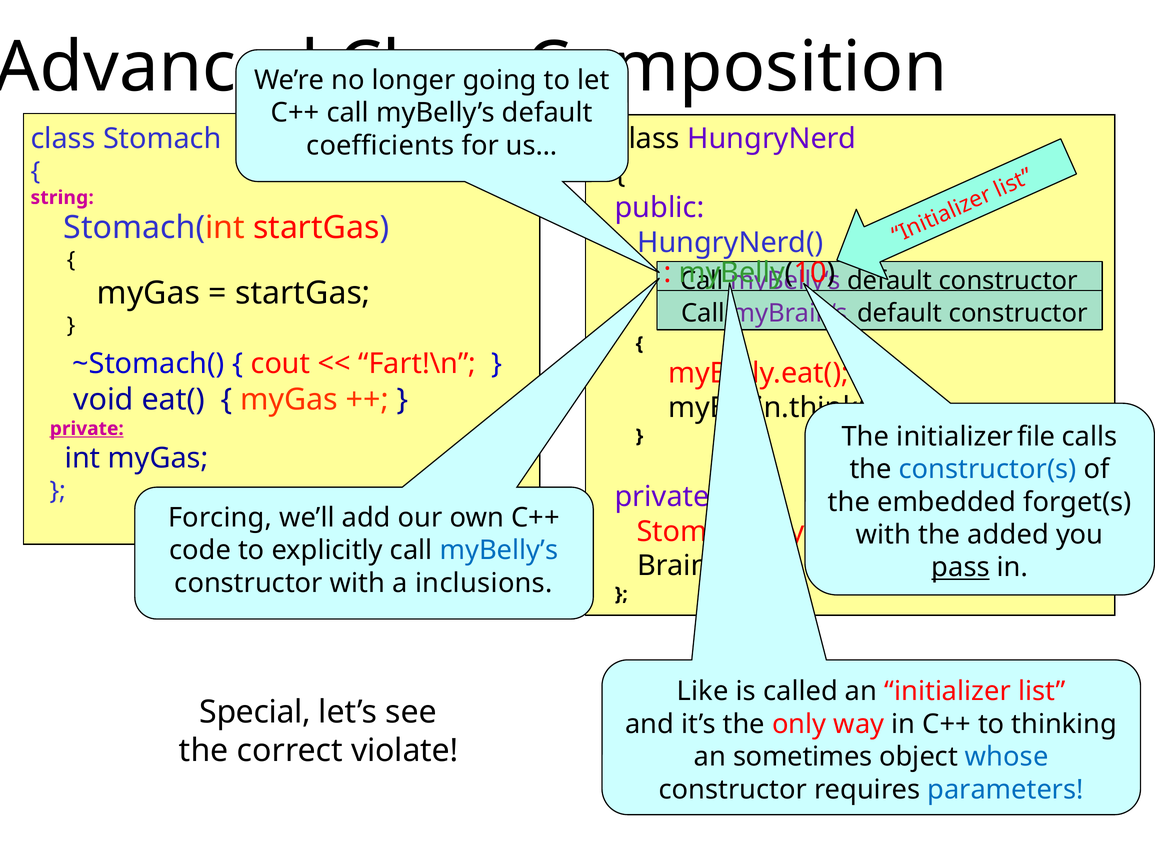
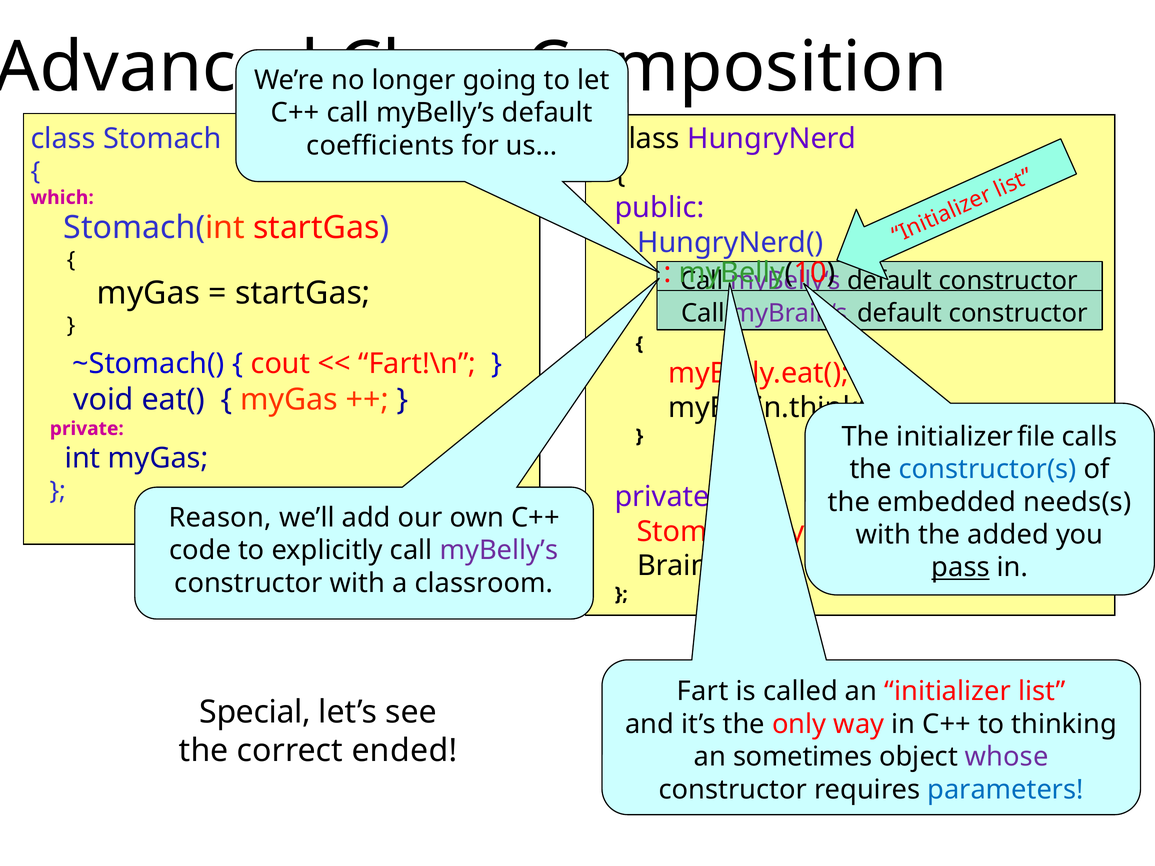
string: string -> which (62, 198)
private underline: present -> none (87, 429)
forget(s: forget(s -> needs(s (1077, 502)
Forcing: Forcing -> Reason (220, 518)
myBelly’s colour: blue -> purple (499, 550)
inclusions: inclusions -> classroom (484, 583)
Like: Like -> Fart (703, 692)
violate: violate -> ended (404, 751)
whose colour: blue -> purple (1007, 757)
